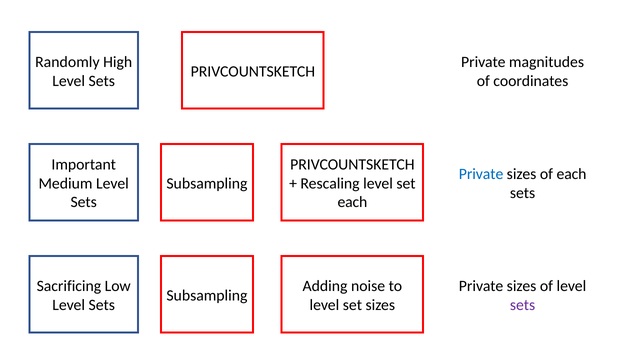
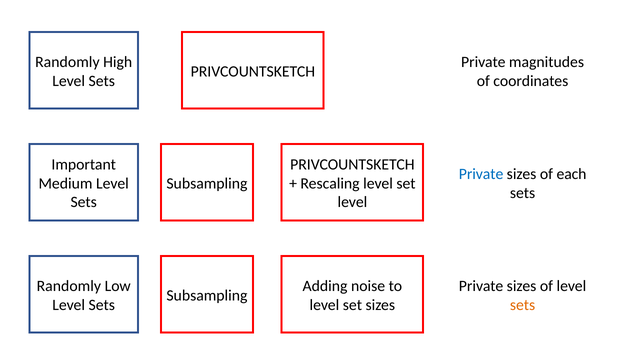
each: each -> level (352, 202)
Sacrificing: Sacrificing -> Randomly (69, 286)
sets colour: purple -> orange (523, 305)
